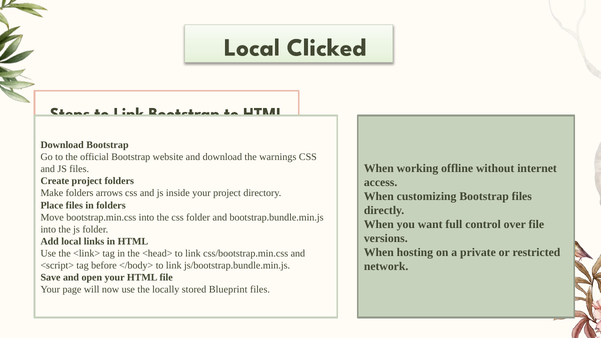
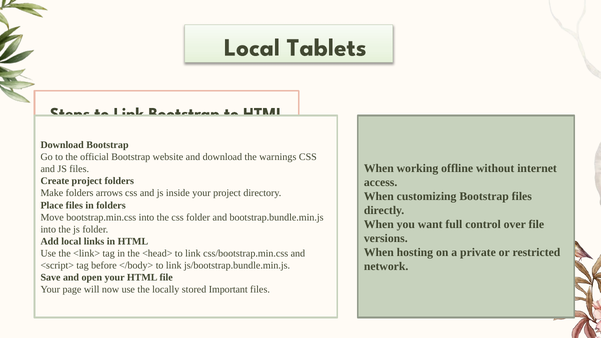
Clicked: Clicked -> Tablets (327, 47)
Blueprint: Blueprint -> Important (228, 289)
